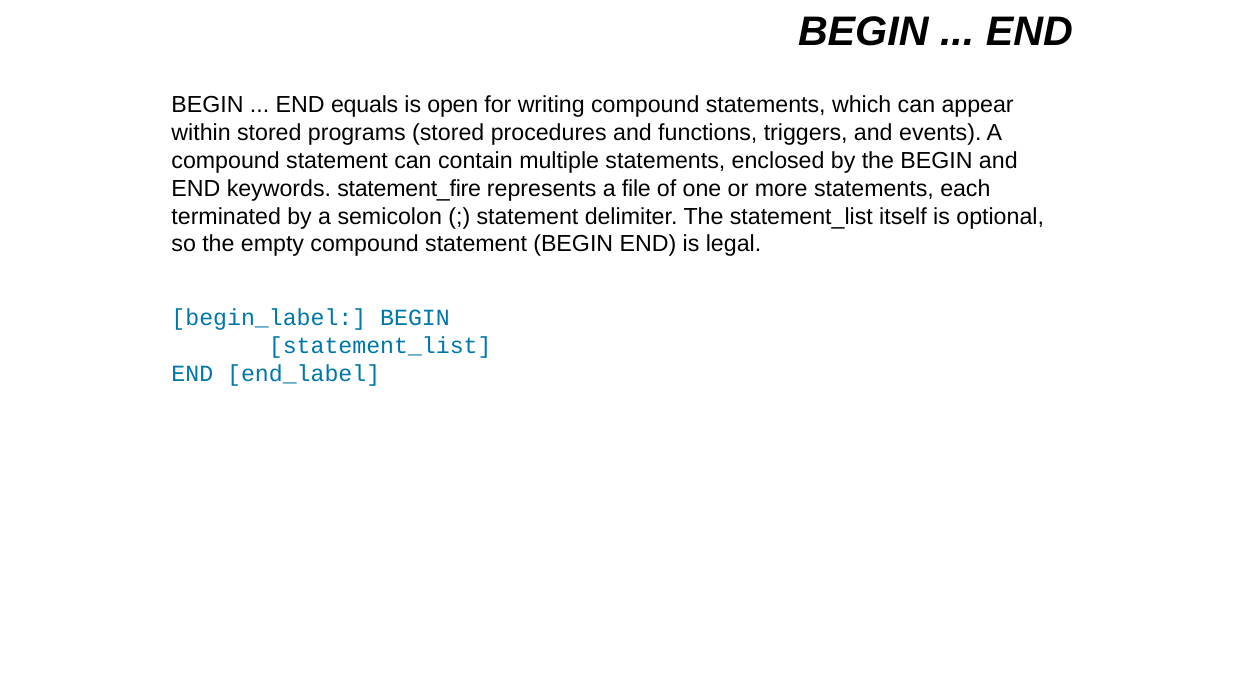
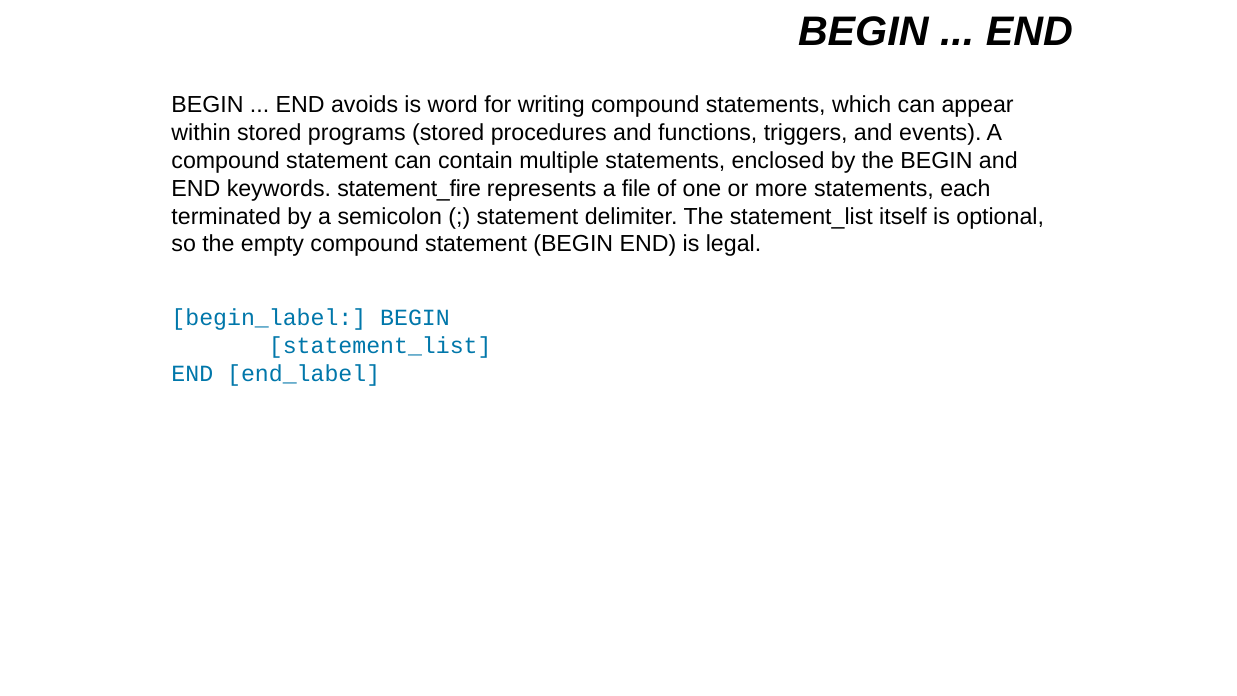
equals: equals -> avoids (365, 105)
open: open -> word (453, 105)
